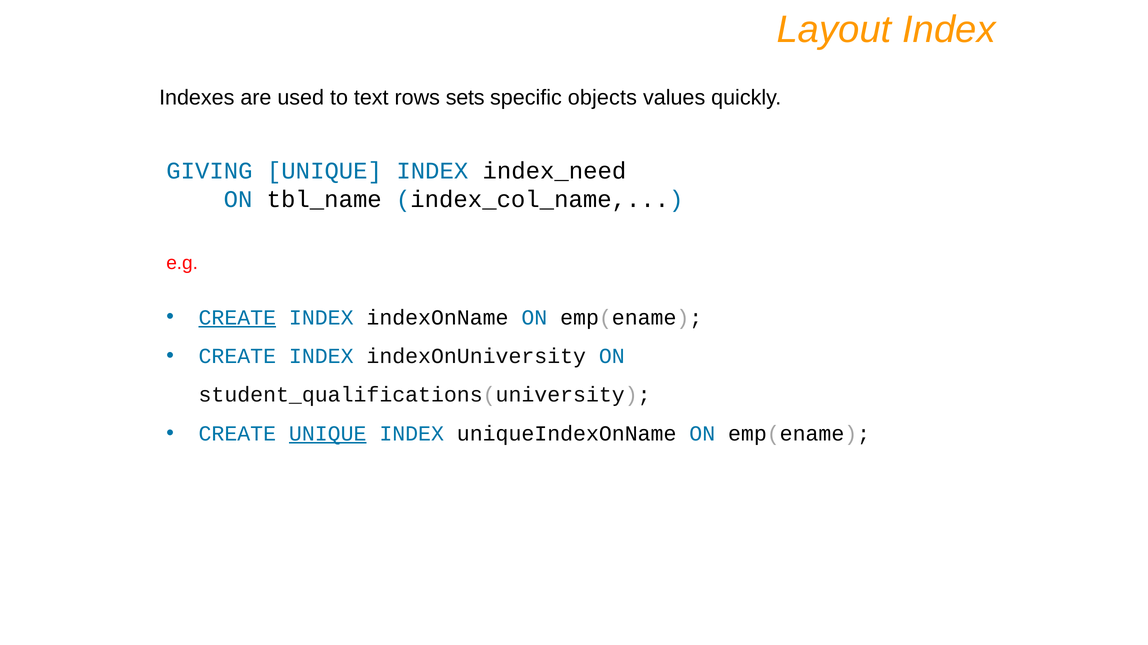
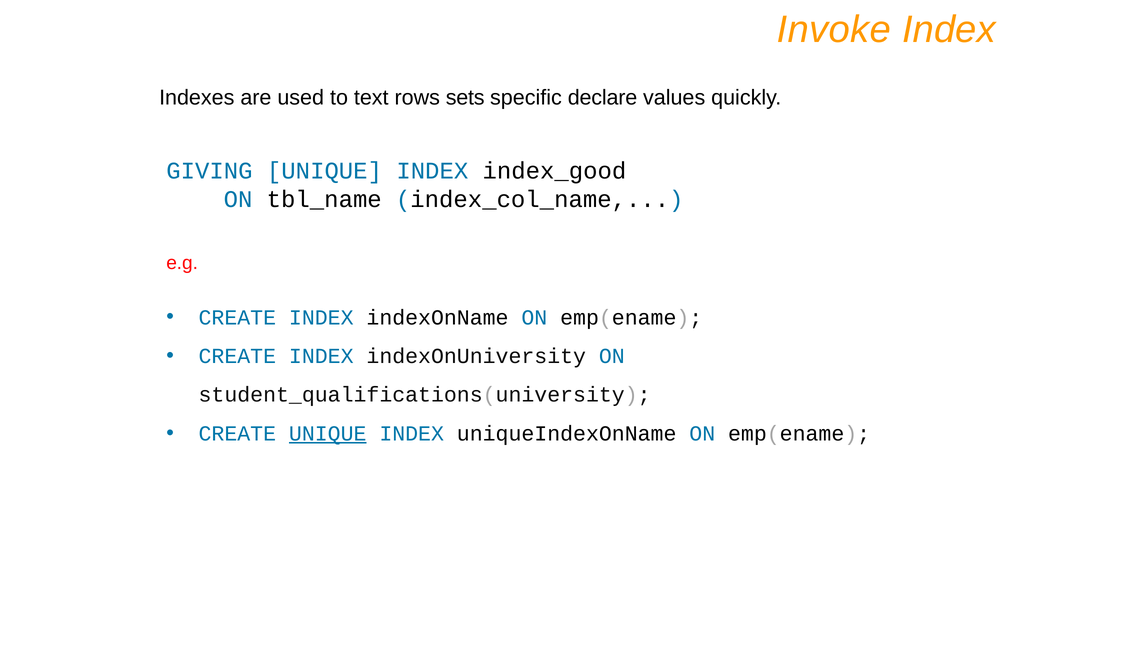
Layout: Layout -> Invoke (834, 30)
objects: objects -> declare (603, 98)
index_need: index_need -> index_good (554, 171)
CREATE underline: present -> none (237, 318)
